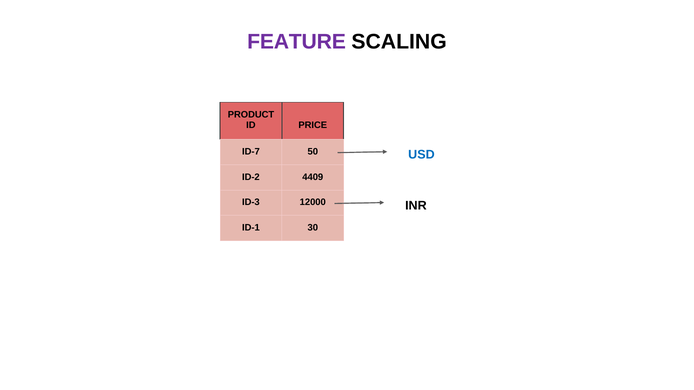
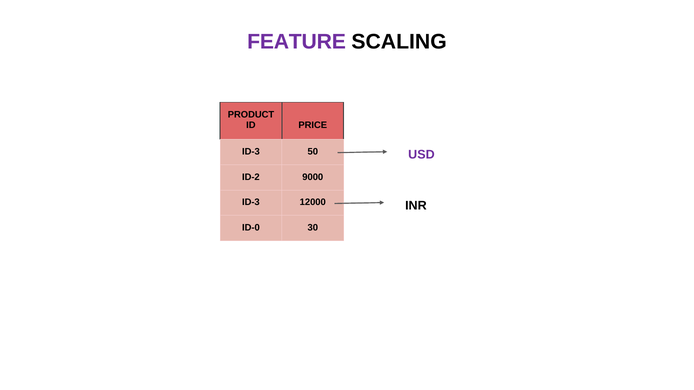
ID-7: ID-7 -> ID-3 (251, 152)
USD colour: blue -> purple (421, 155)
4409: 4409 -> 9000 (313, 177)
ID-1: ID-1 -> ID-0 (251, 228)
